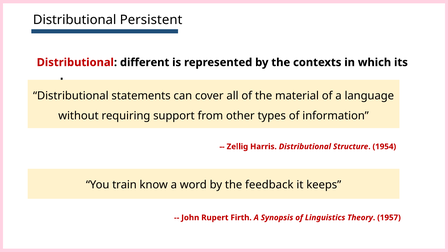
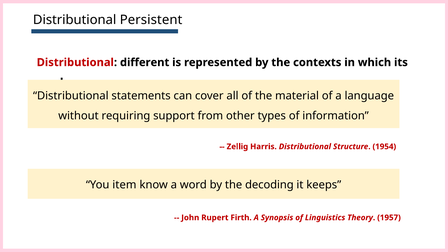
train: train -> item (124, 185)
feedback: feedback -> decoding (269, 185)
